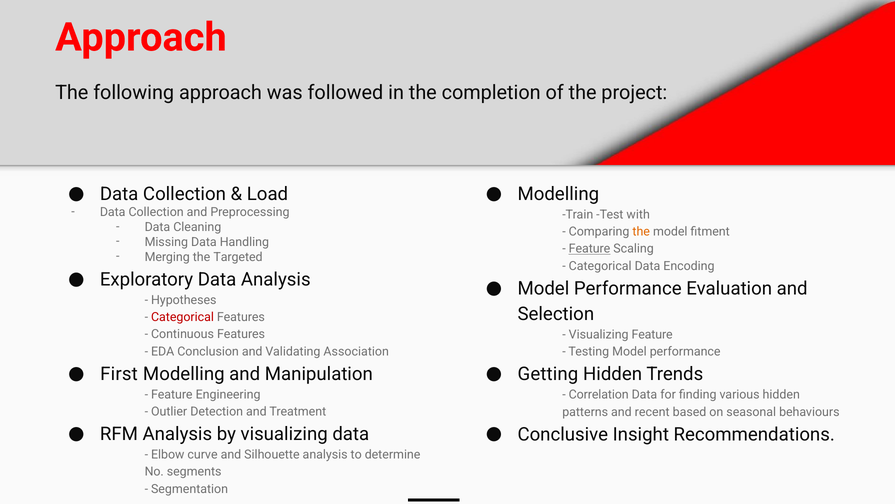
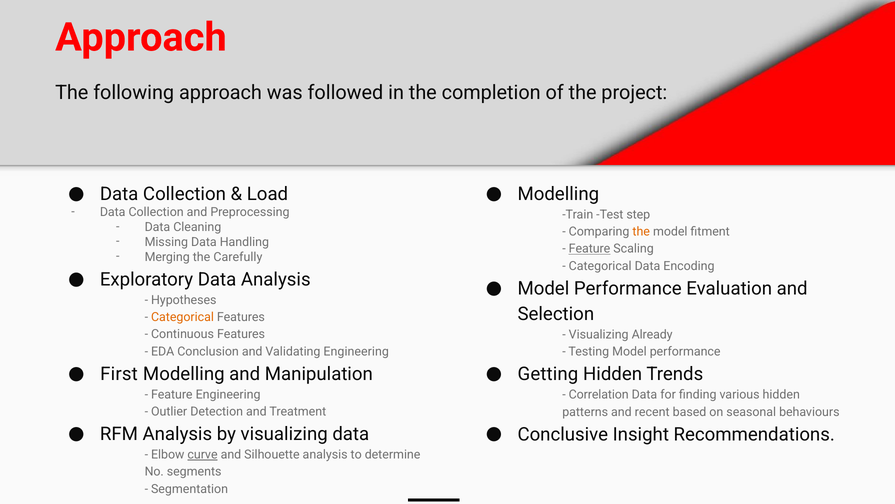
with: with -> step (638, 214)
Targeted: Targeted -> Carefully (238, 257)
Categorical colour: red -> orange (182, 317)
Visualizing Feature: Feature -> Already (652, 334)
Validating Association: Association -> Engineering (356, 351)
curve underline: none -> present (203, 454)
